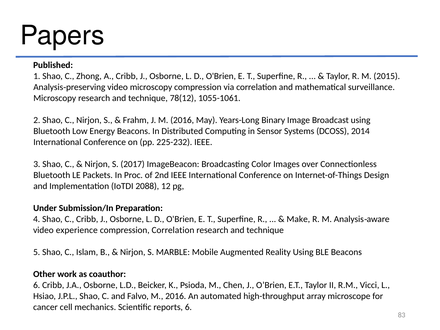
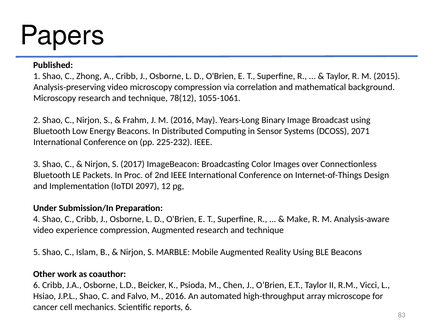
surveillance: surveillance -> background (371, 87)
2014: 2014 -> 2071 (360, 131)
2088: 2088 -> 2097 (147, 186)
compression Correlation: Correlation -> Augmented (173, 230)
